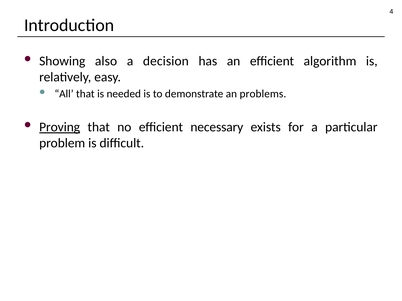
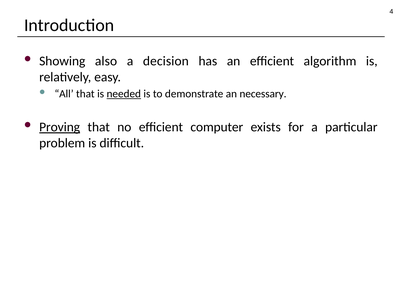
needed underline: none -> present (124, 94)
problems: problems -> necessary (263, 94)
necessary: necessary -> computer (217, 127)
